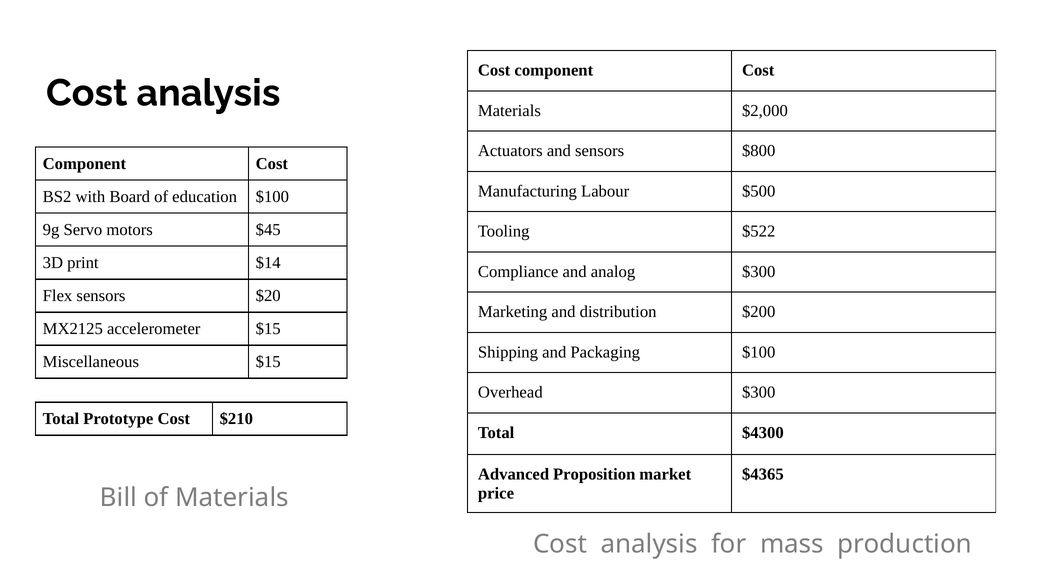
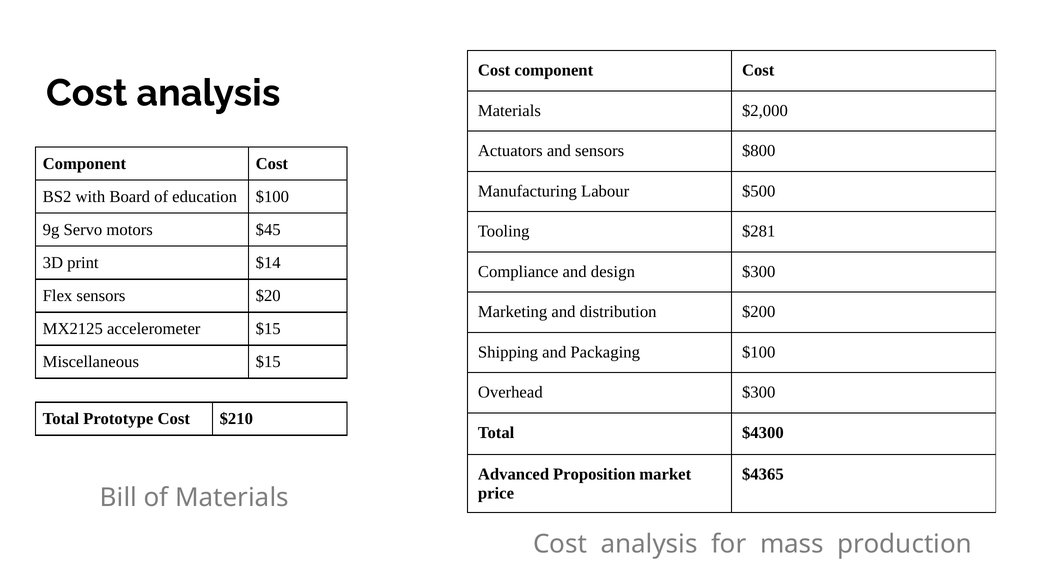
$522: $522 -> $281 (759, 231)
analog: analog -> design (613, 272)
